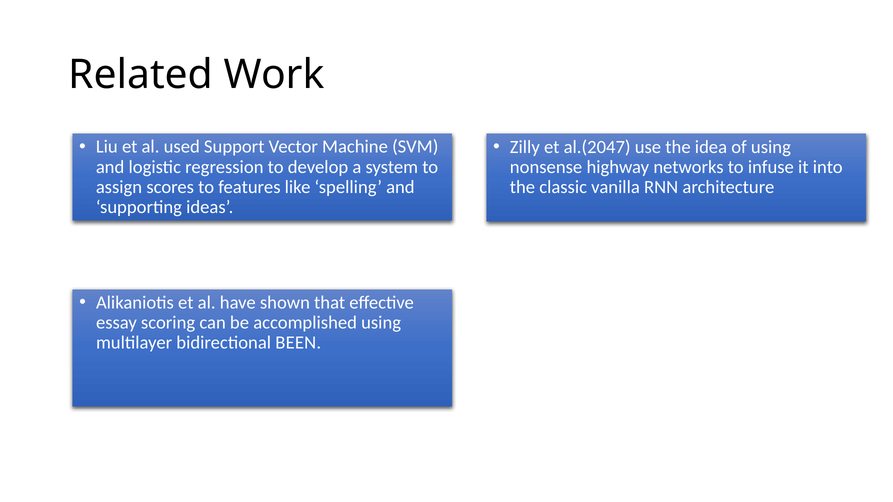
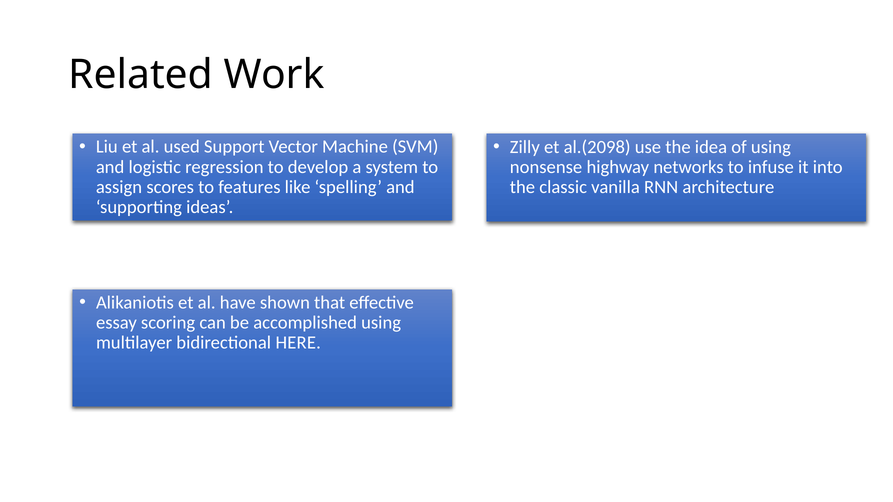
al.(2047: al.(2047 -> al.(2098 (597, 147)
BEEN: BEEN -> HERE (298, 343)
